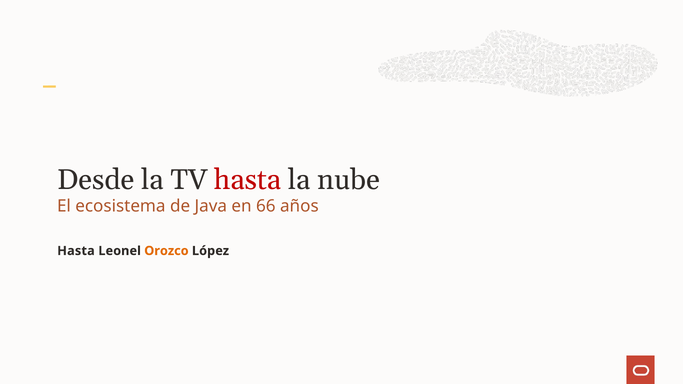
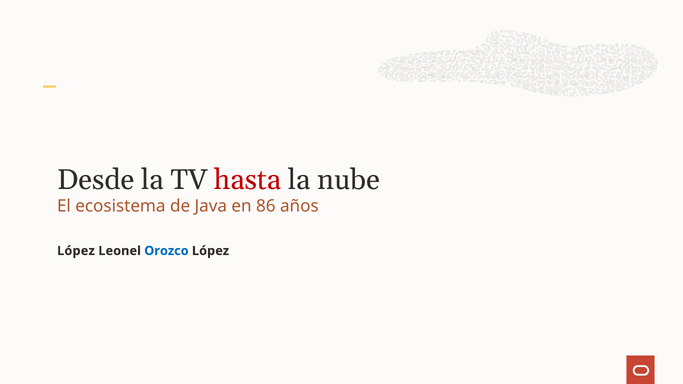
66: 66 -> 86 (266, 206)
Hasta: Hasta -> López (76, 251)
Orozco colour: orange -> blue (166, 251)
